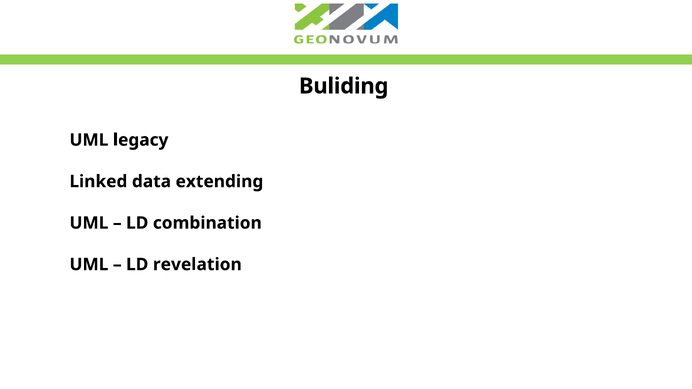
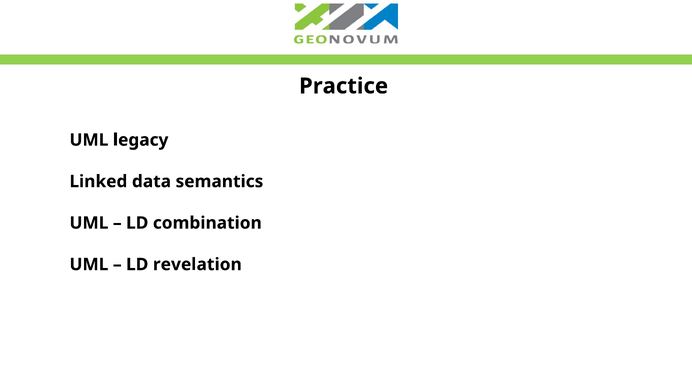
Buliding: Buliding -> Practice (344, 86)
extending: extending -> semantics (219, 182)
